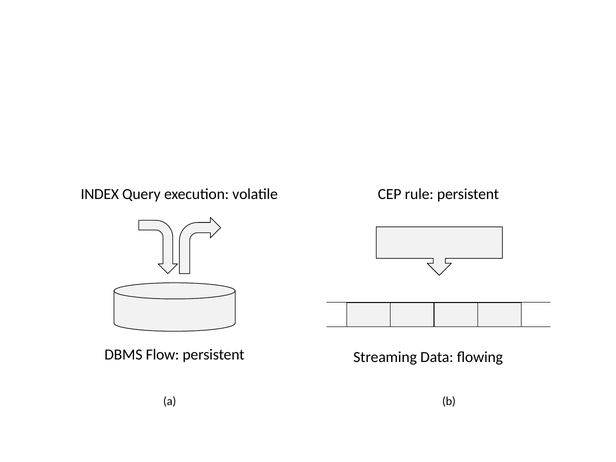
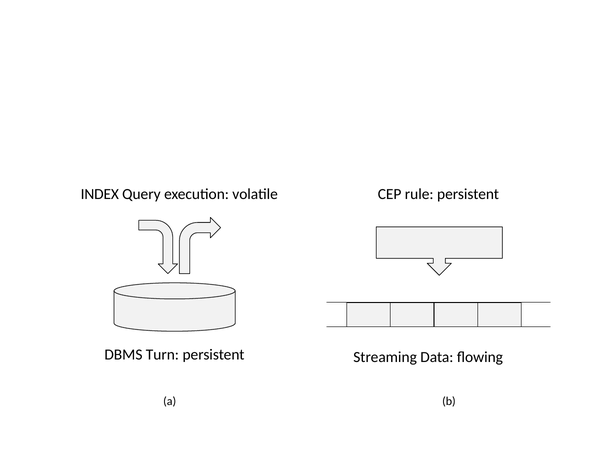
Flow: Flow -> Turn (162, 355)
